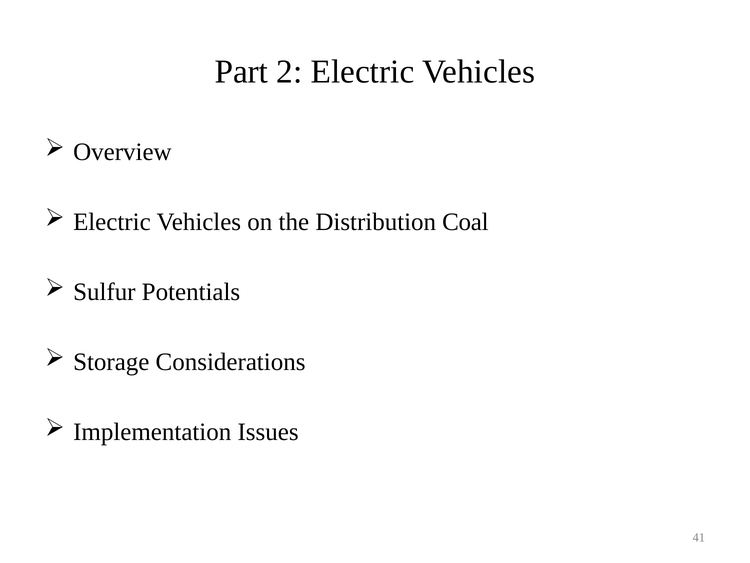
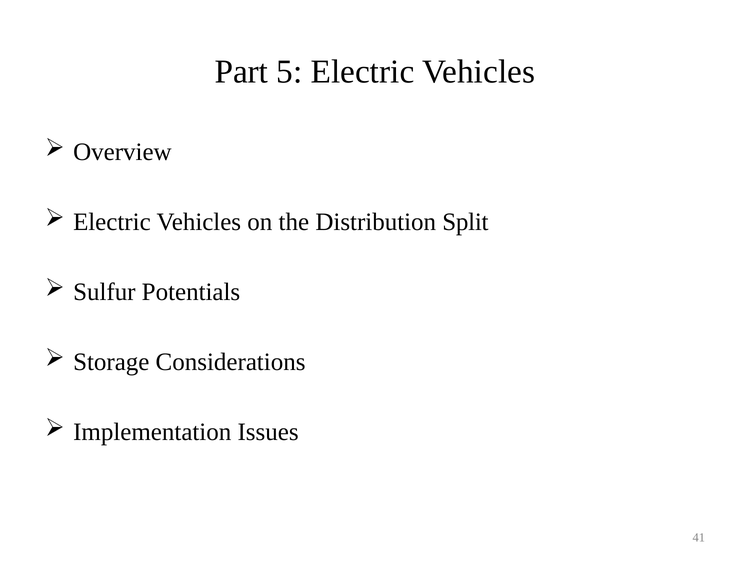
2: 2 -> 5 (289, 72)
Coal: Coal -> Split (465, 222)
